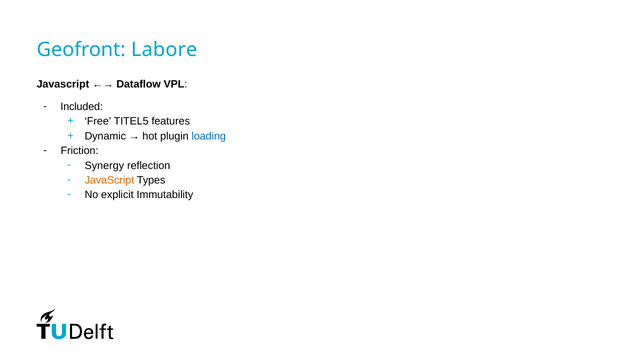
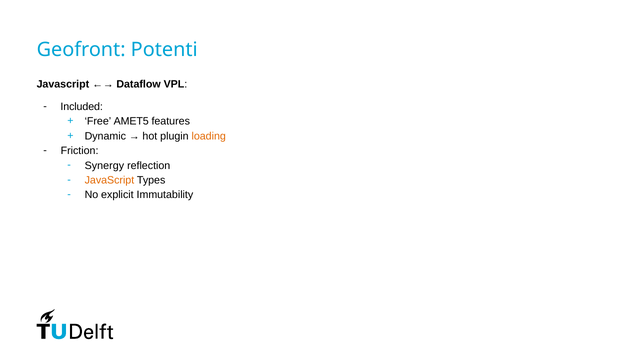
Labore: Labore -> Potenti (164, 50)
TITEL5: TITEL5 -> AMET5 (131, 121)
loading colour: blue -> orange (209, 136)
